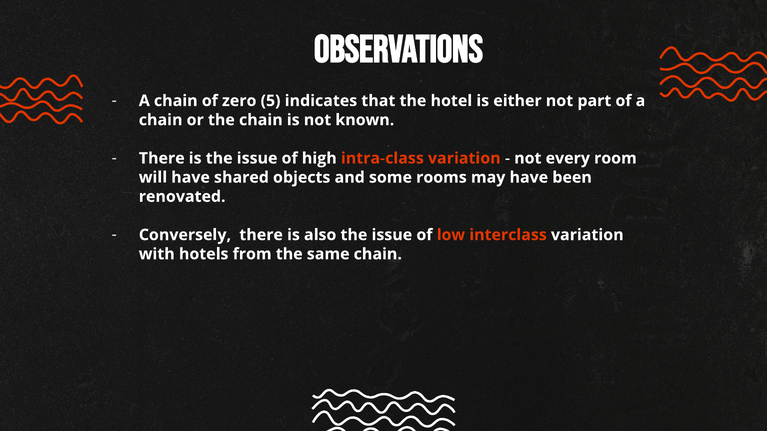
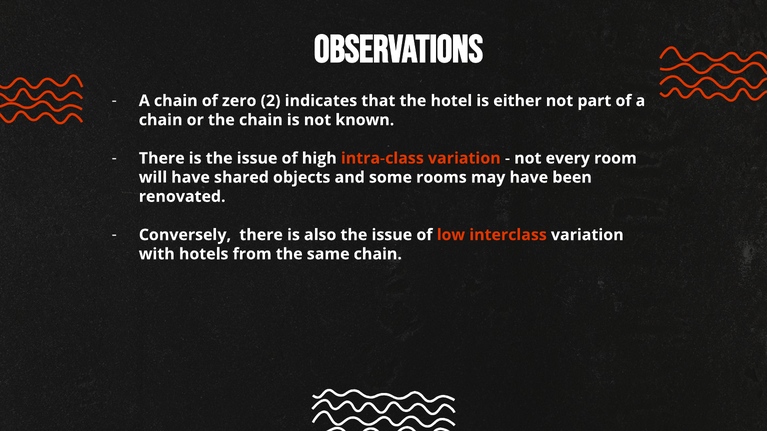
5: 5 -> 2 (271, 101)
